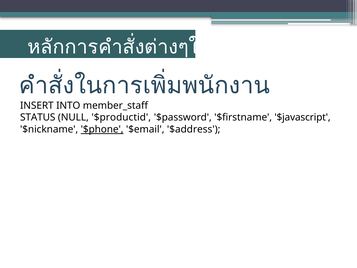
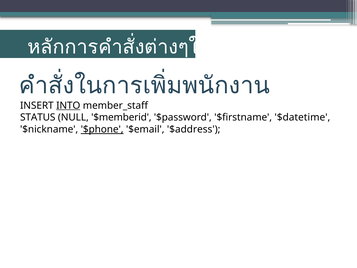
INTO underline: none -> present (68, 105)
$productid: $productid -> $memberid (121, 117)
$javascript: $javascript -> $datetime (302, 117)
